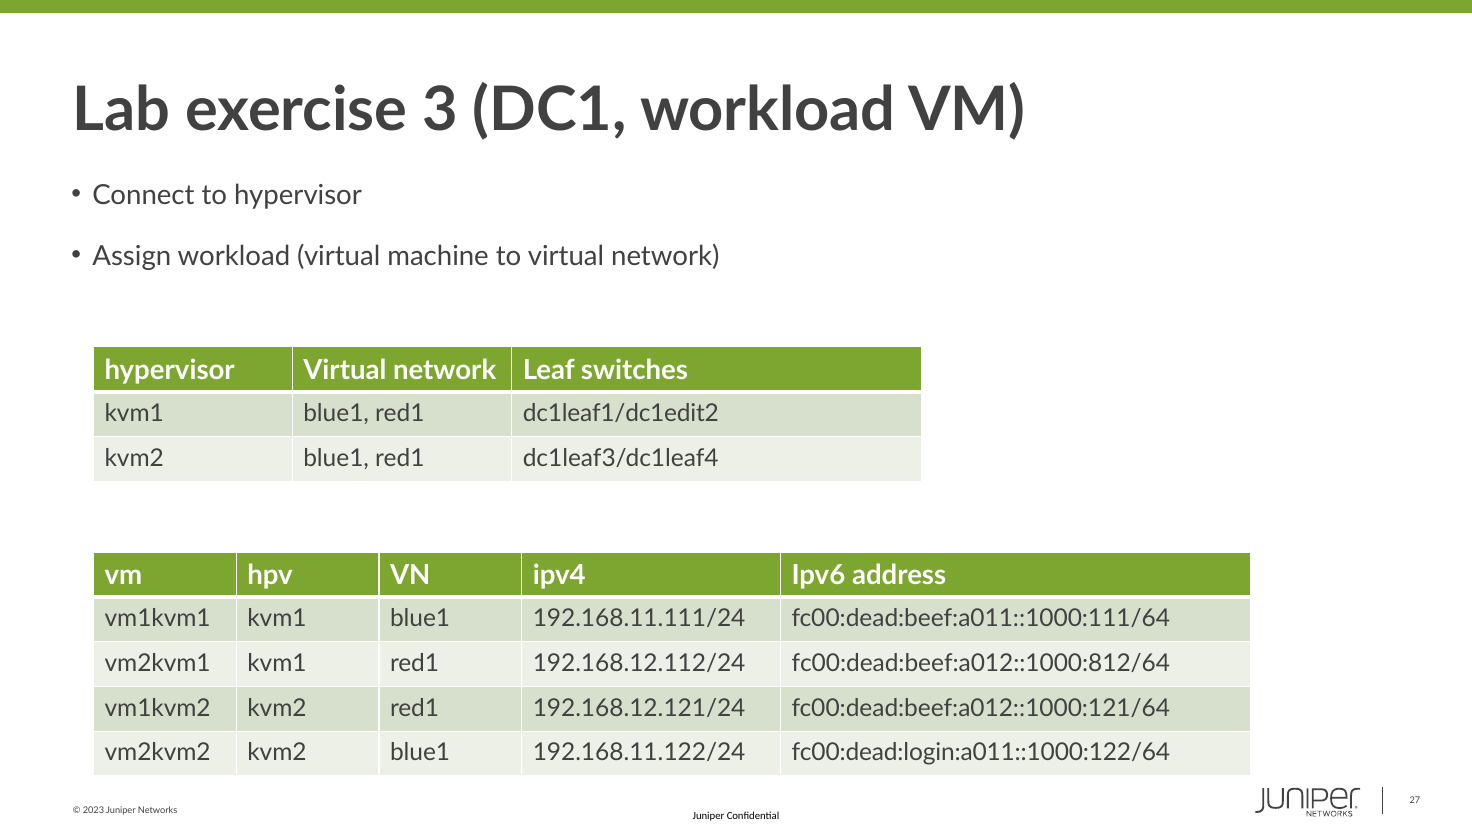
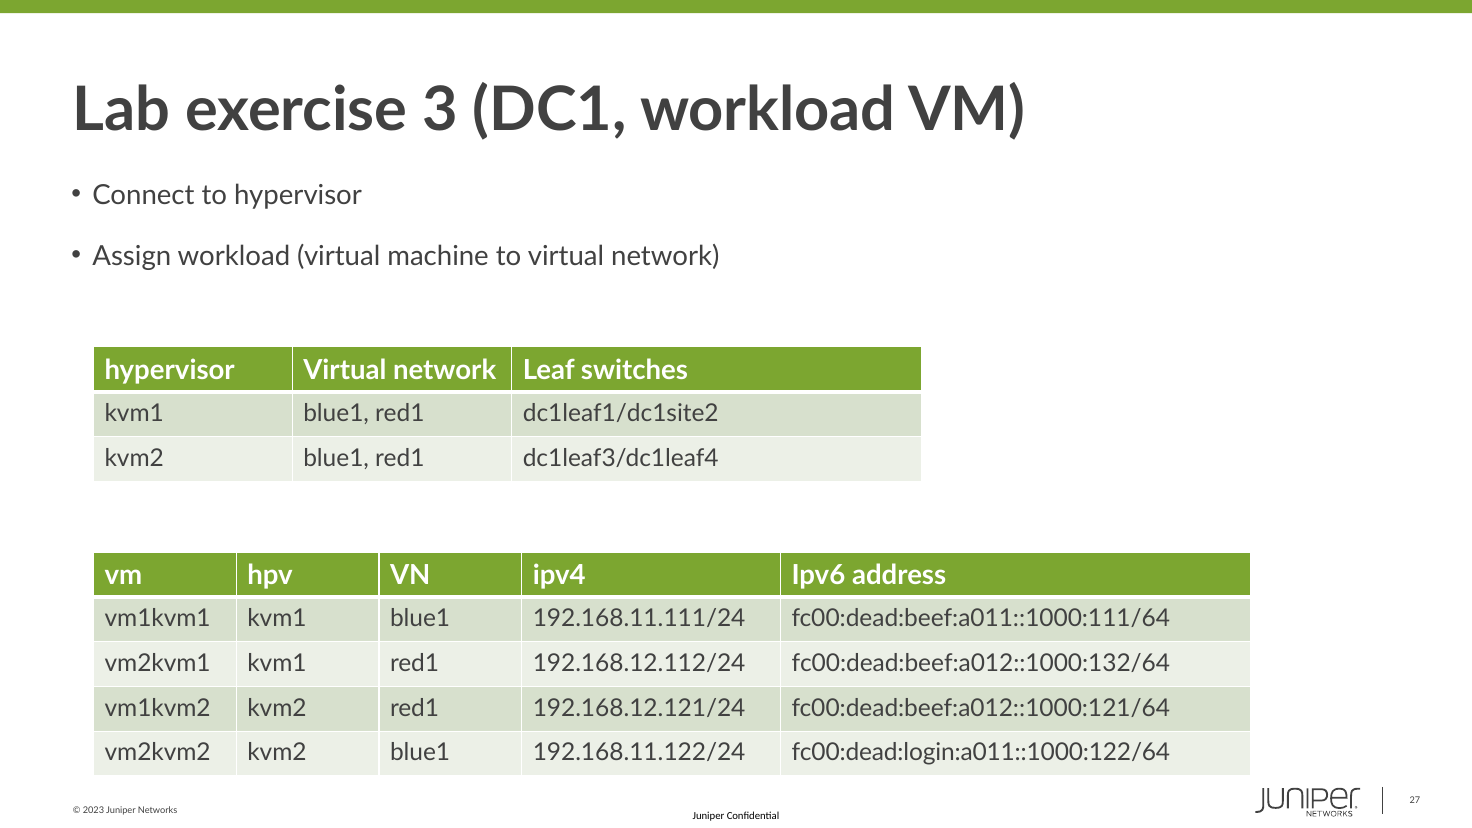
dc1leaf1/dc1edit2: dc1leaf1/dc1edit2 -> dc1leaf1/dc1site2 (621, 413)
fc00:dead:beef:a012::1000:812/64: fc00:dead:beef:a012::1000:812/64 -> fc00:dead:beef:a012::1000:132/64 (981, 663)
